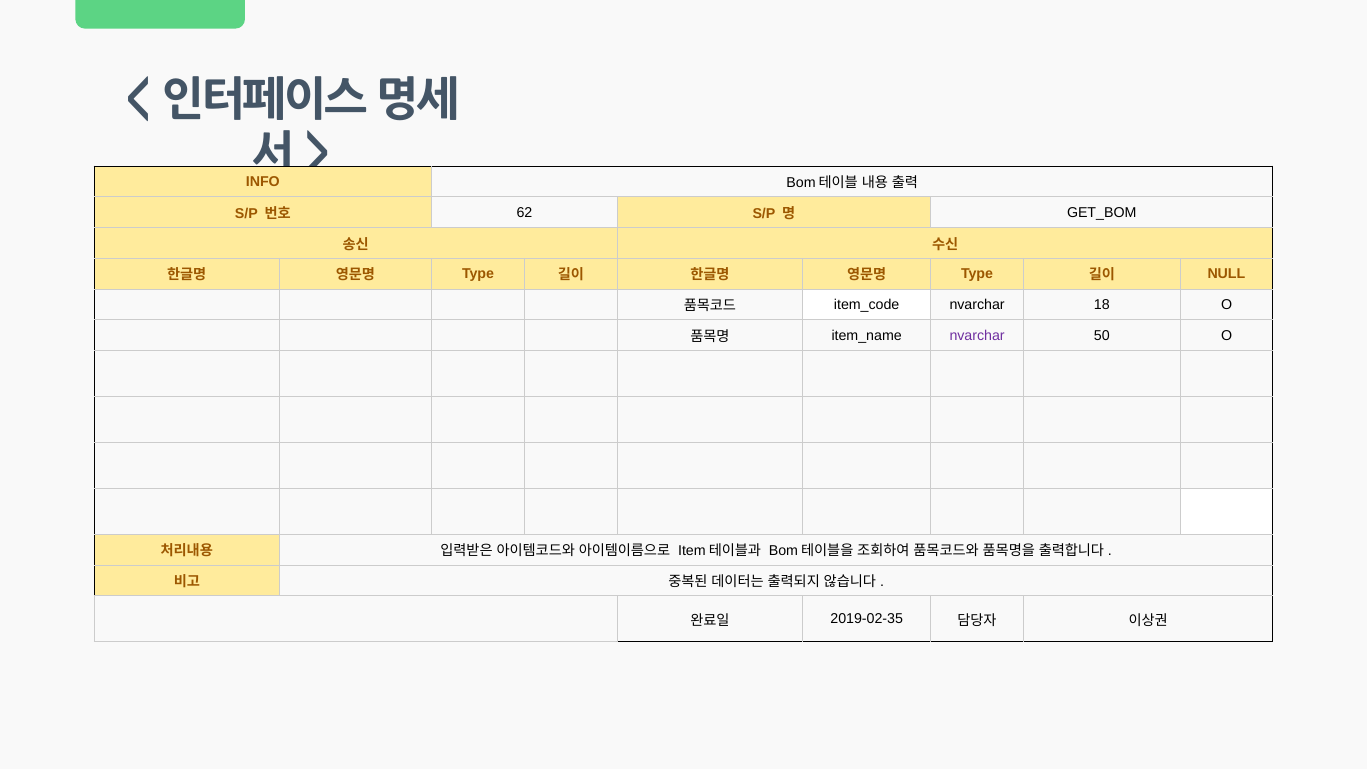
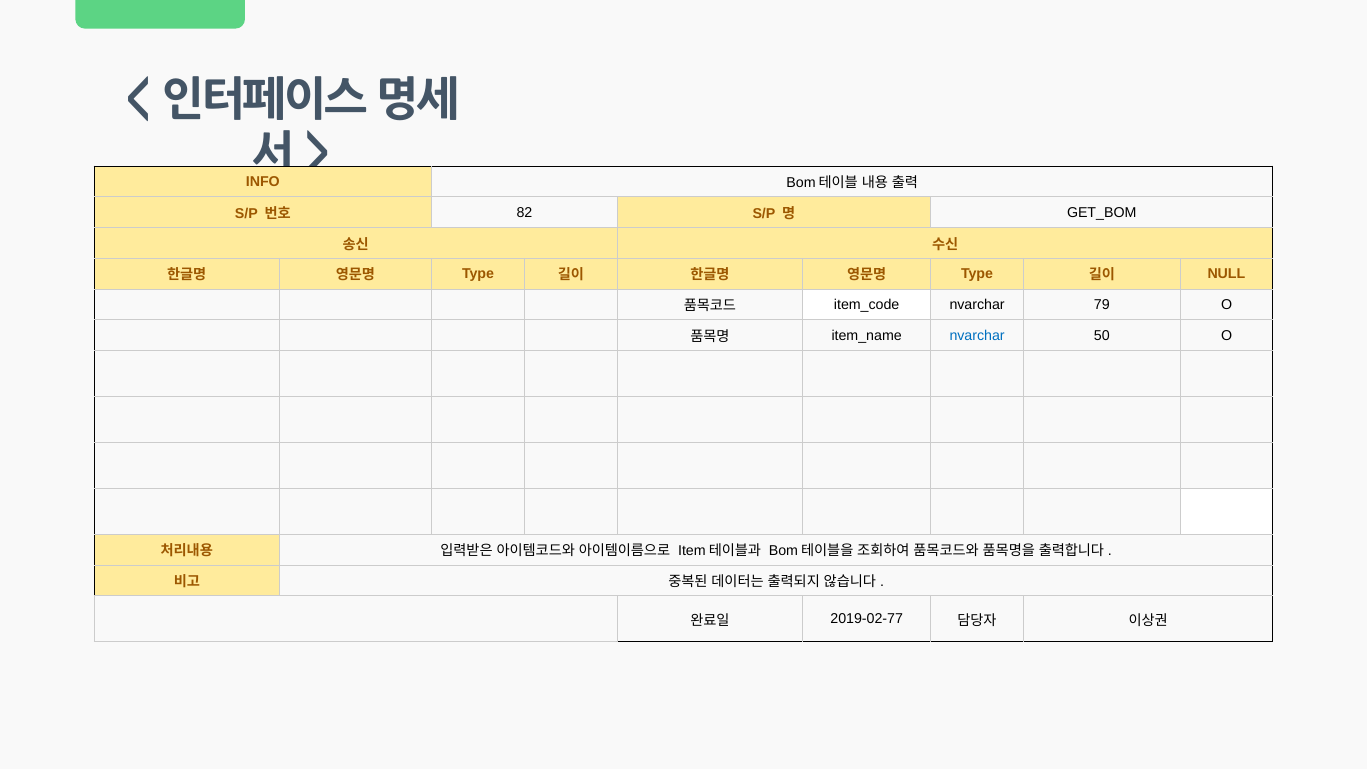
62: 62 -> 82 (524, 212)
18: 18 -> 79 (1102, 305)
nvarchar colour: purple -> blue (977, 335)
2019-02-35: 2019-02-35 -> 2019-02-77 (867, 619)
